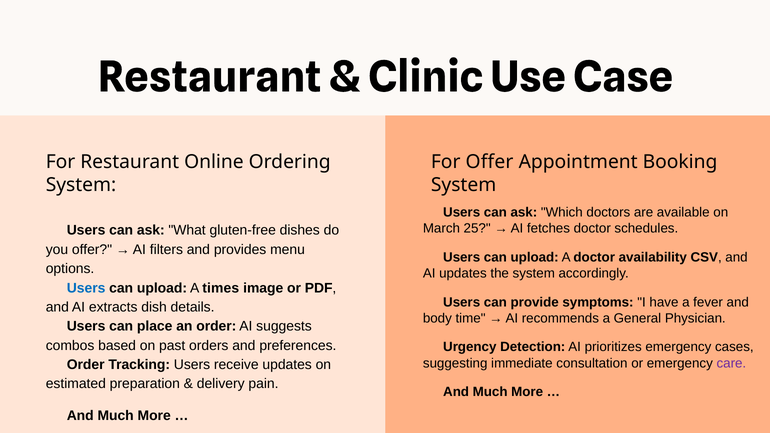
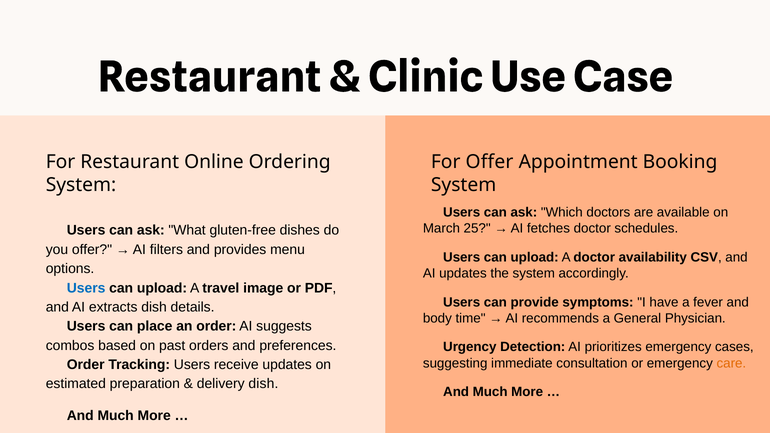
times: times -> travel (221, 288)
care colour: purple -> orange (731, 363)
delivery pain: pain -> dish (263, 384)
